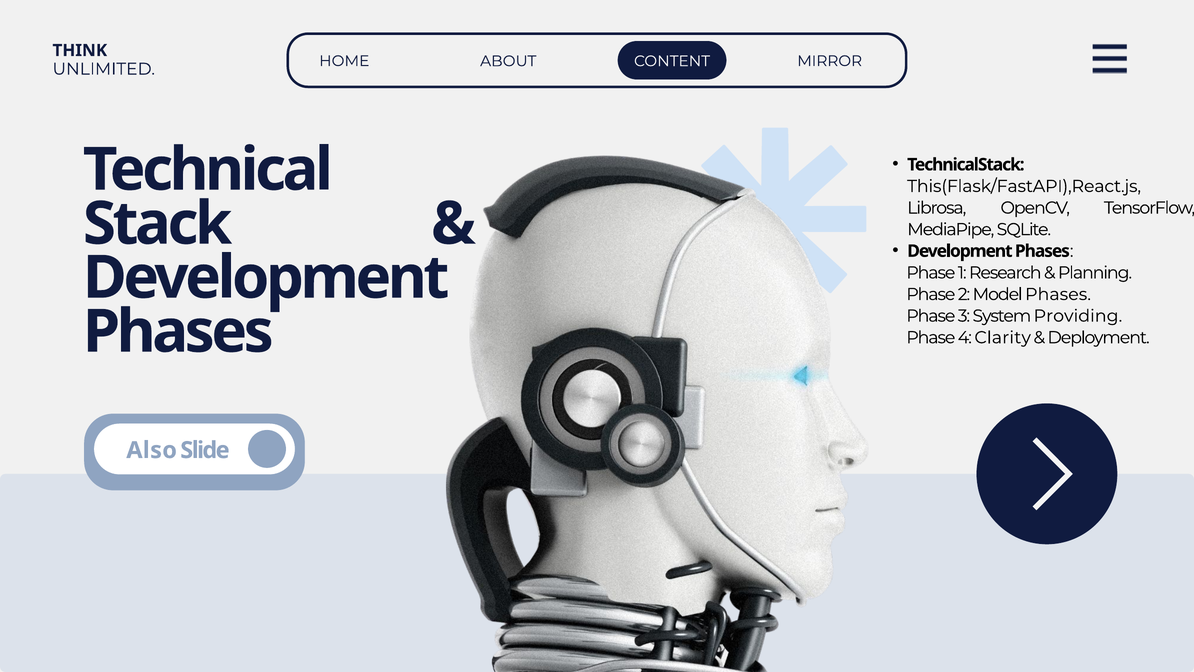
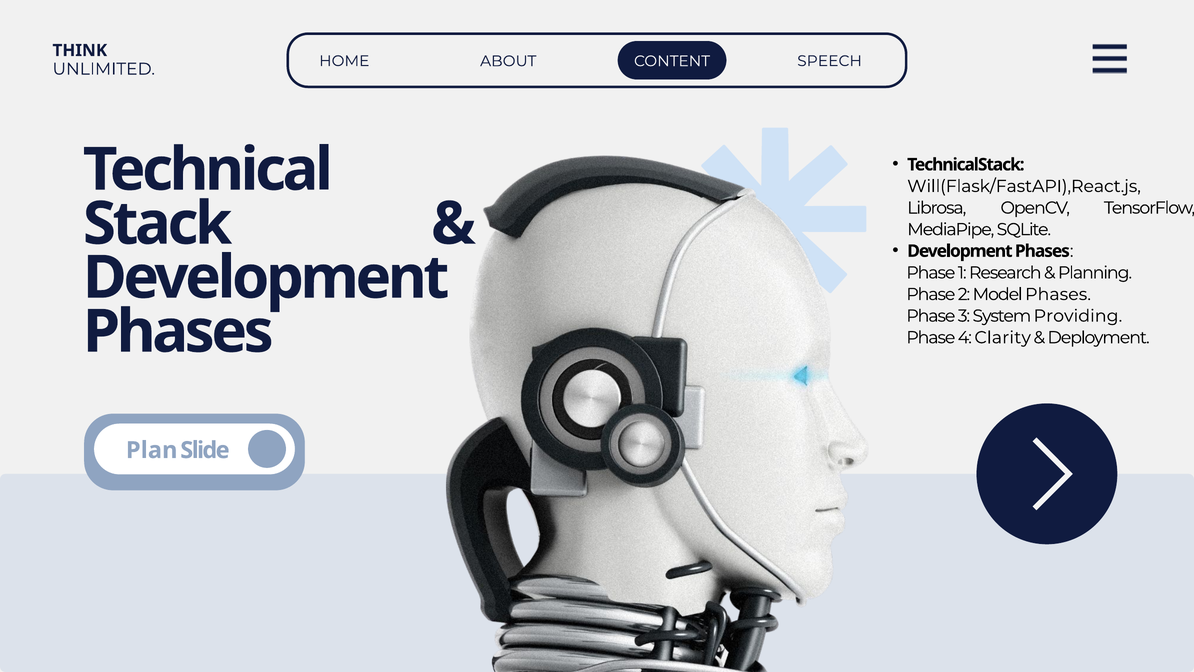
MIRROR: MIRROR -> SPEECH (830, 61)
This(Flask/FastAPI),React.js: This(Flask/FastAPI),React.js -> Will(Flask/FastAPI),React.js (1024, 186)
Also: Also -> Plan (152, 450)
